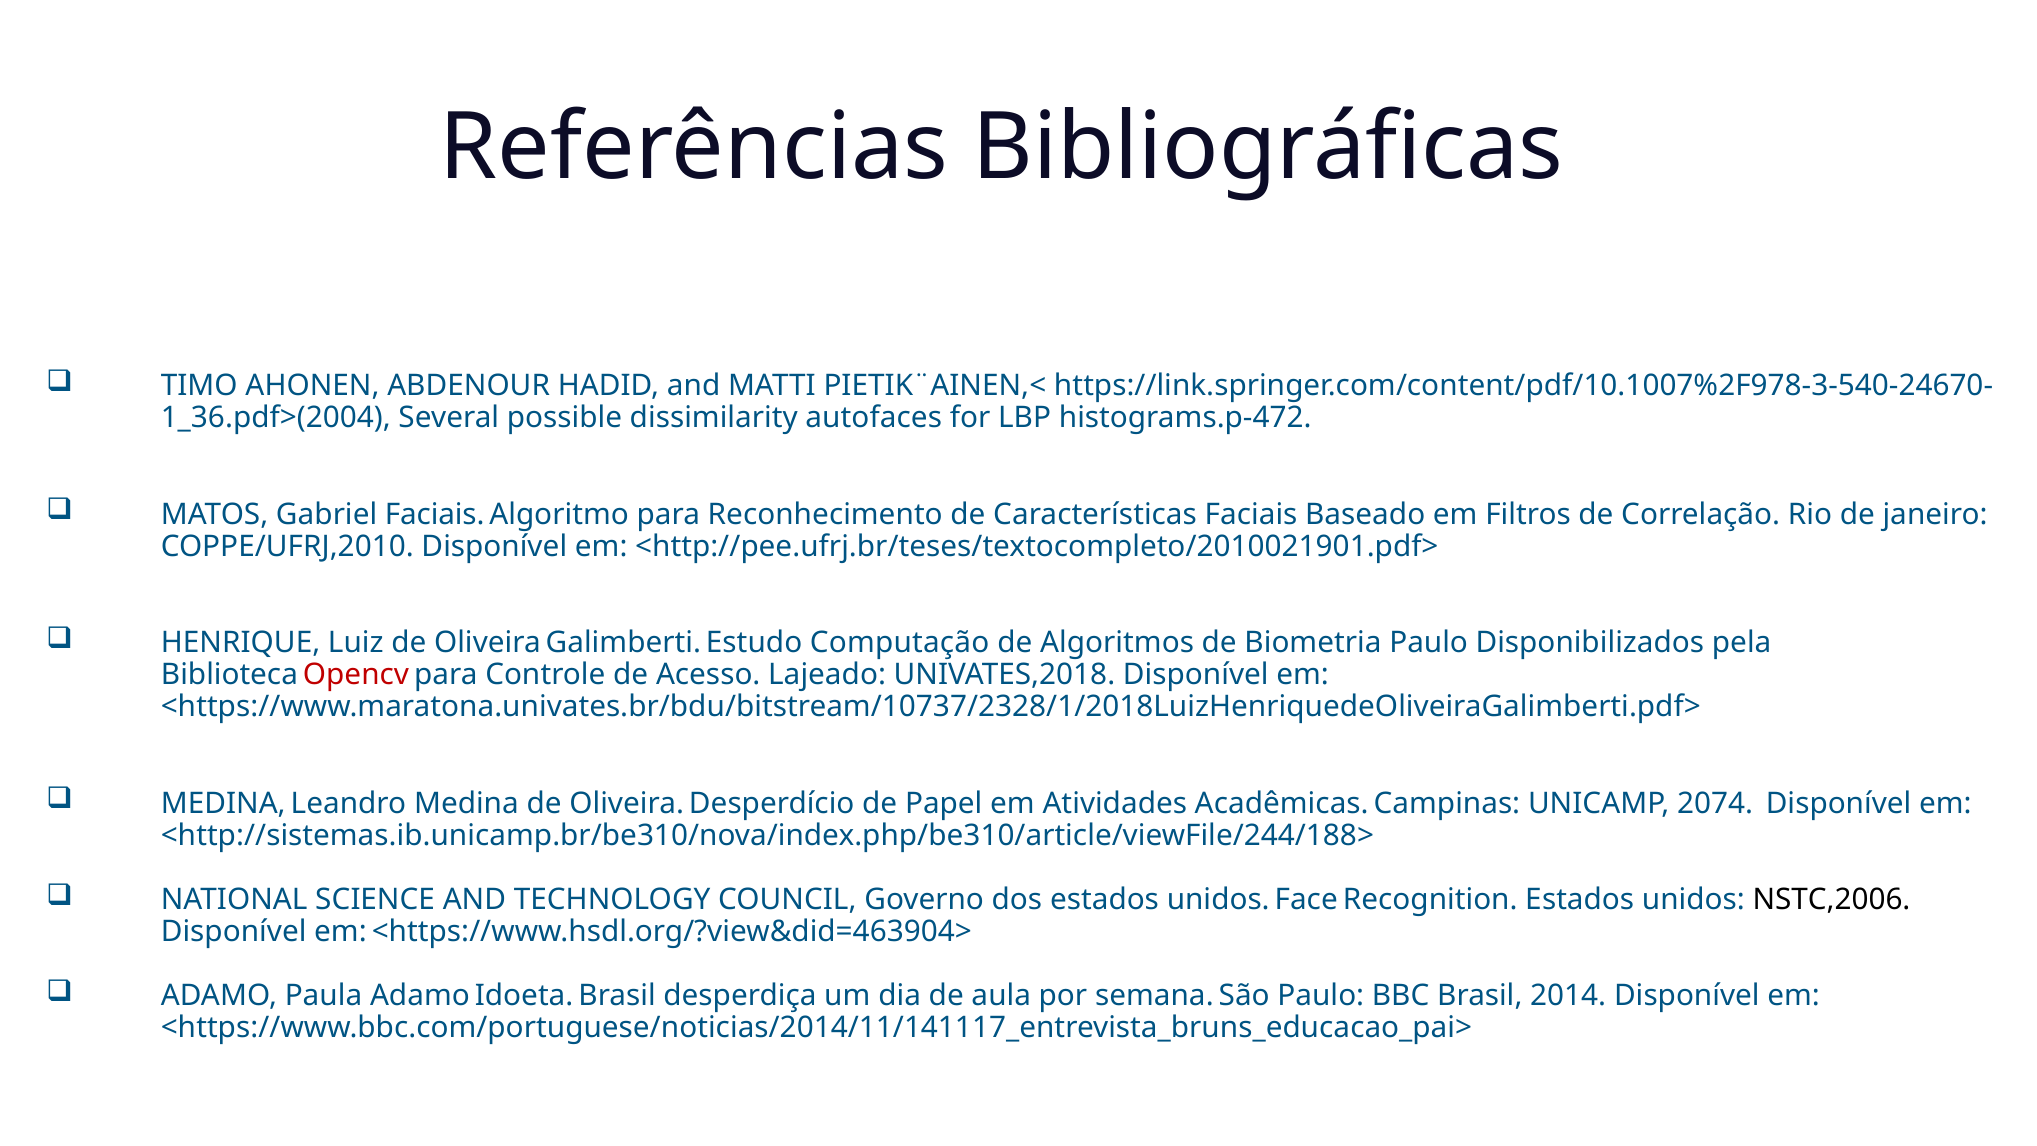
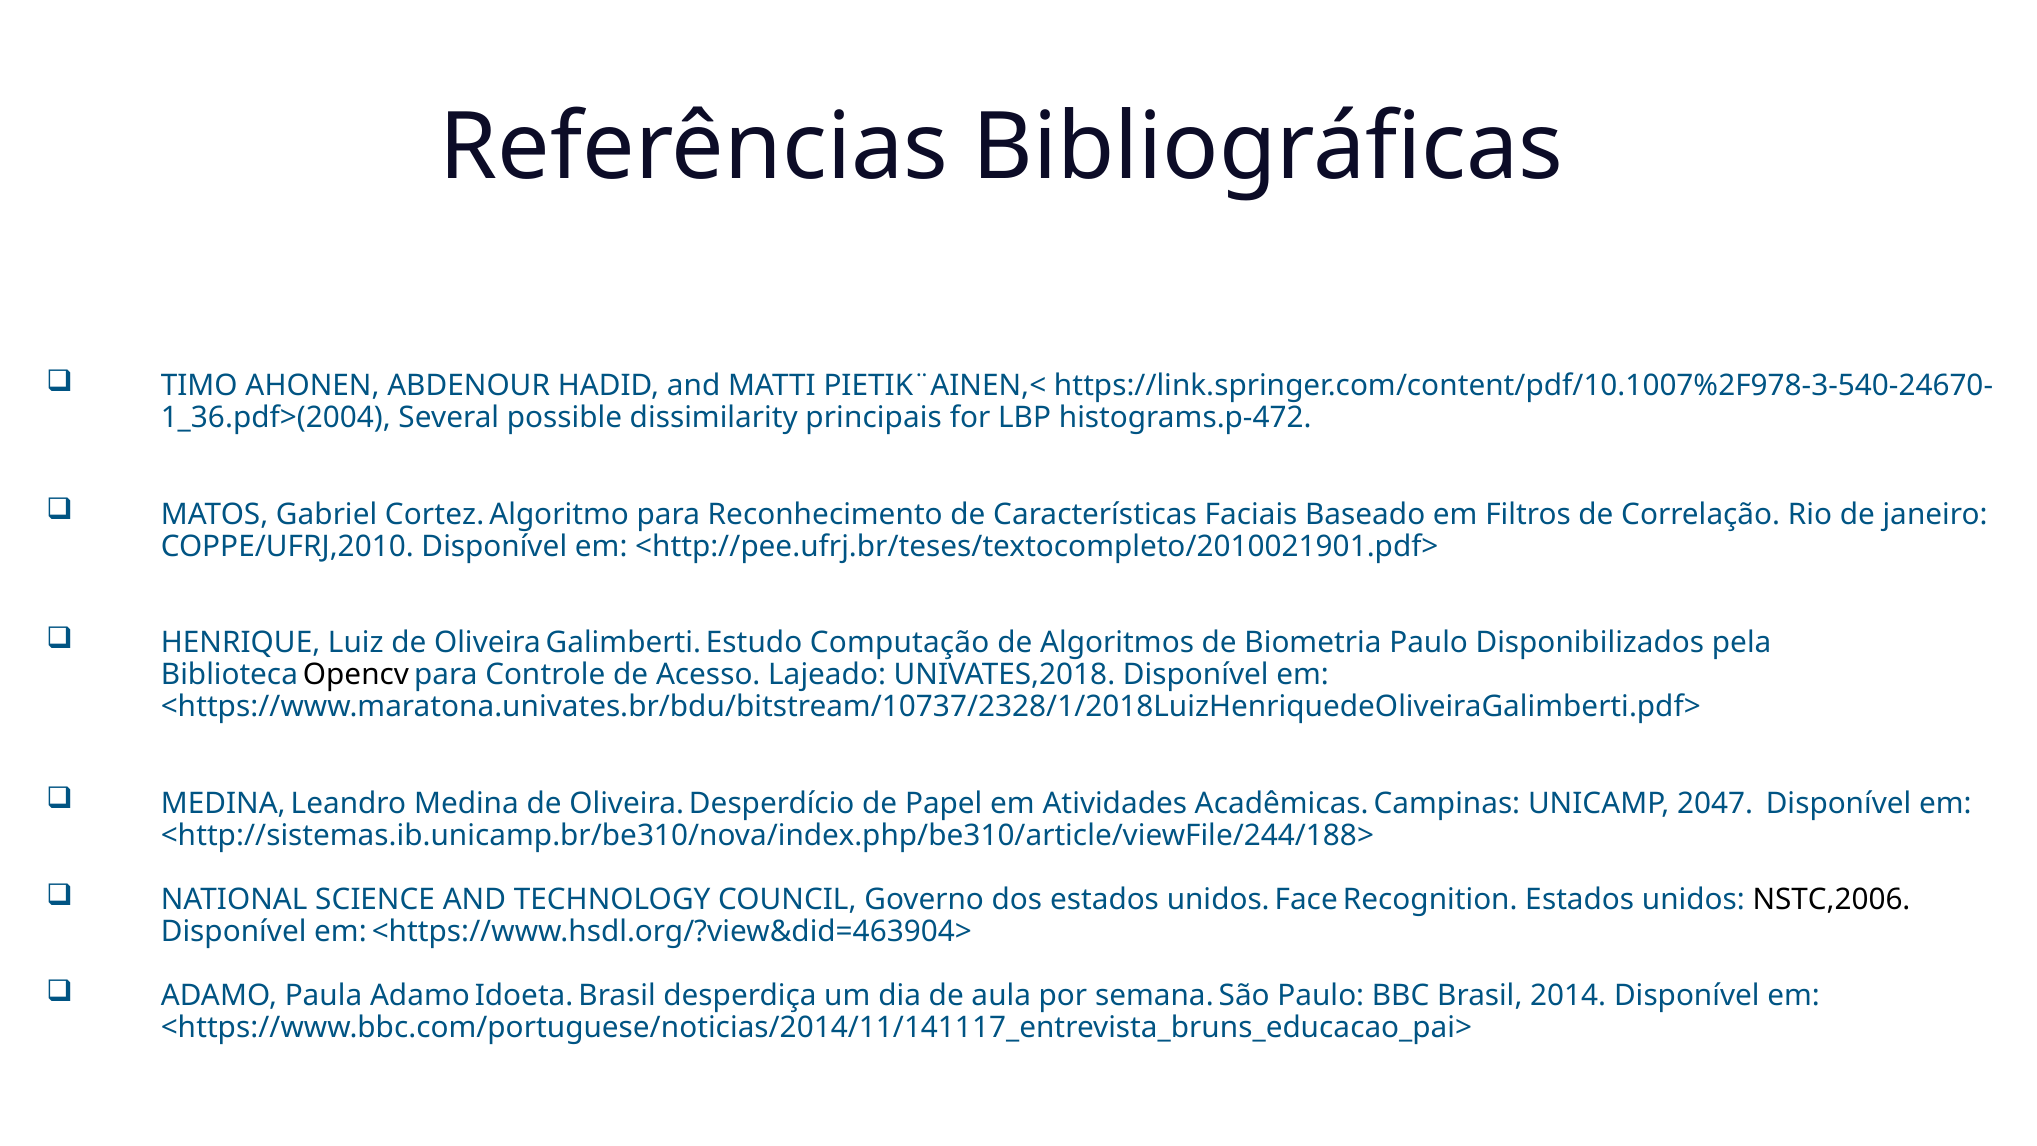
autofaces: autofaces -> principais (874, 418)
Gabriel Faciais: Faciais -> Cortez (435, 514)
Opencv colour: red -> black (356, 675)
2074: 2074 -> 2047 (1715, 803)
